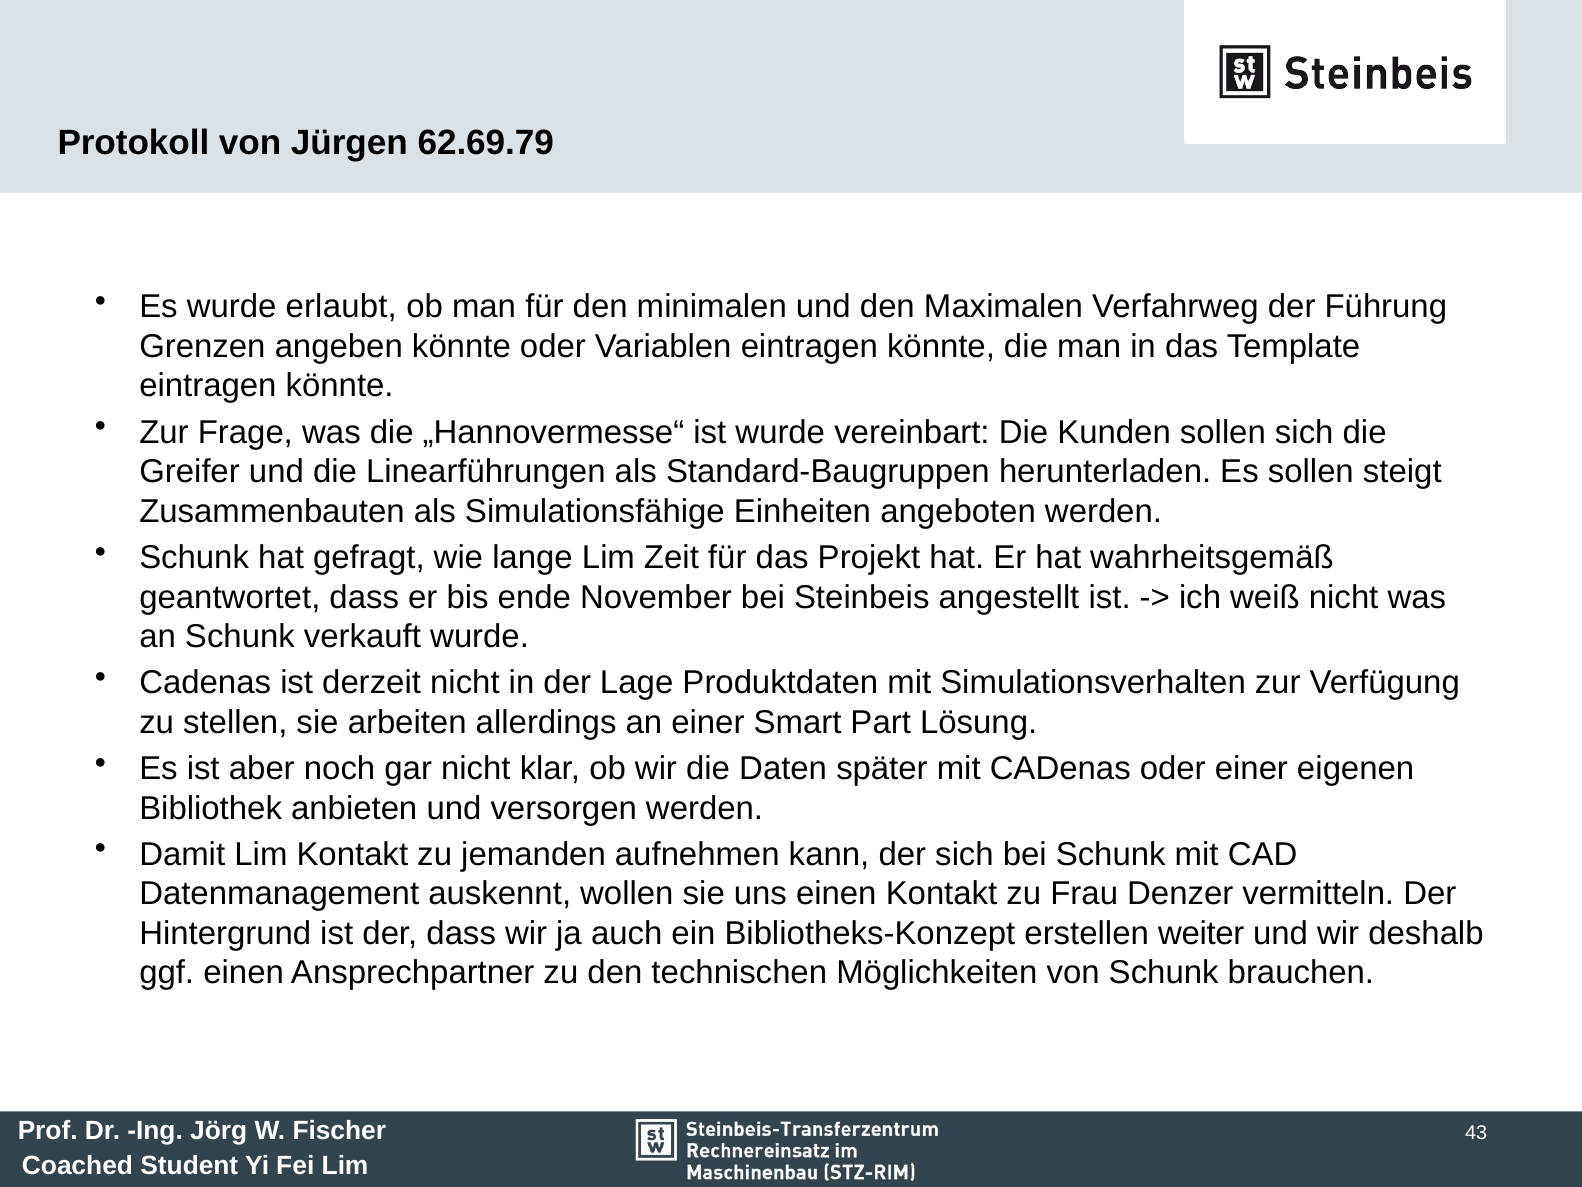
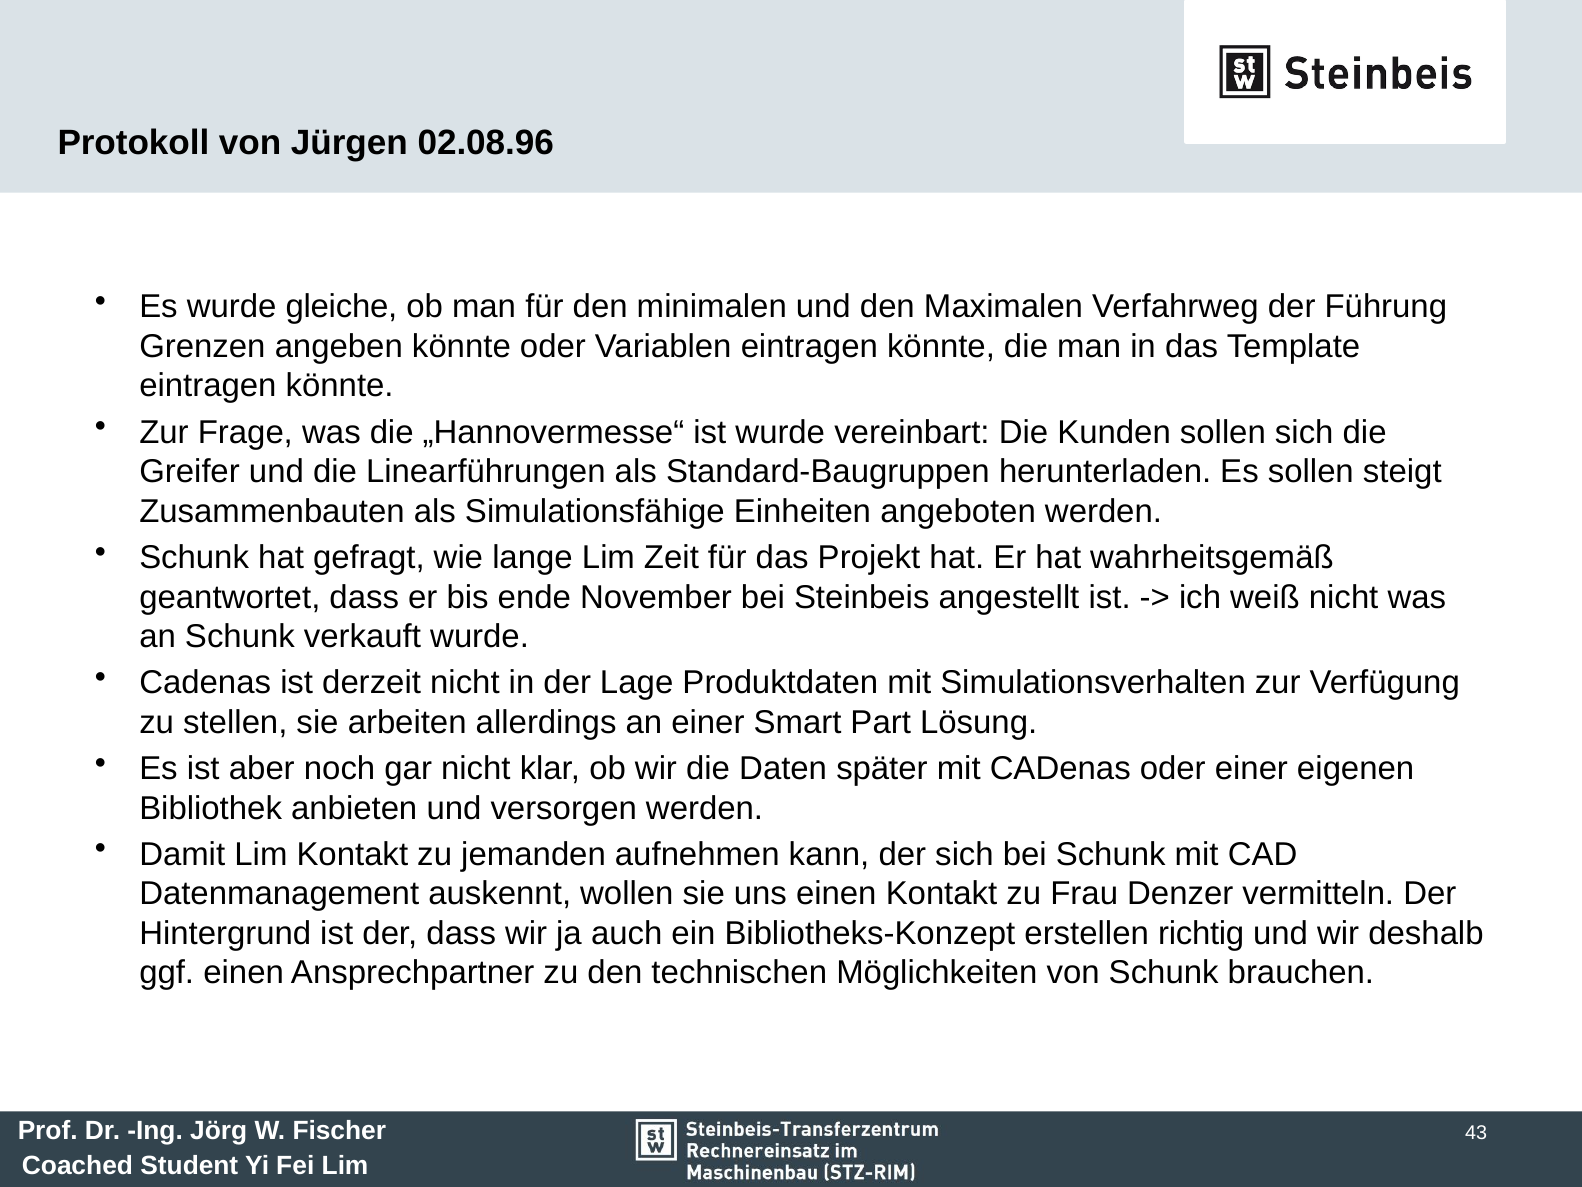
62.69.79: 62.69.79 -> 02.08.96 (486, 143)
erlaubt: erlaubt -> gleiche (341, 307)
weiter: weiter -> richtig (1201, 933)
